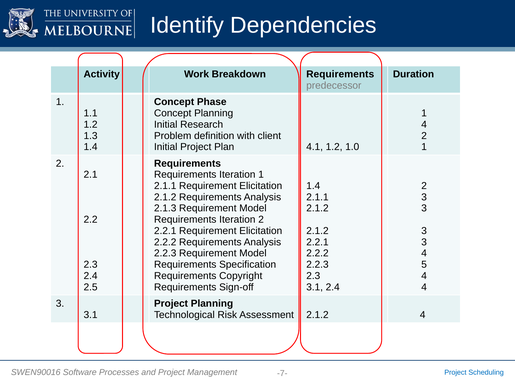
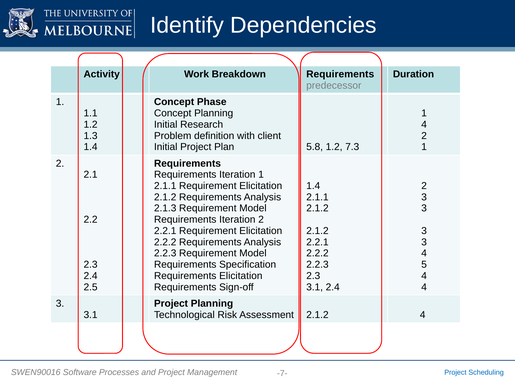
4.1: 4.1 -> 5.8 (315, 147)
1.0: 1.0 -> 7.3 (352, 147)
Requirements Copyright: Copyright -> Elicitation (241, 276)
